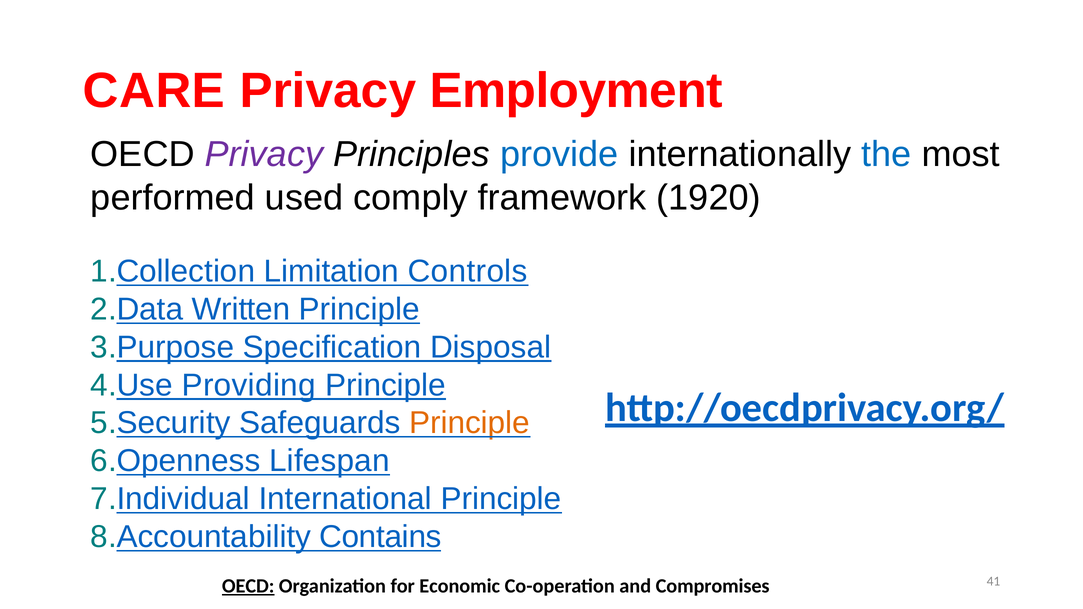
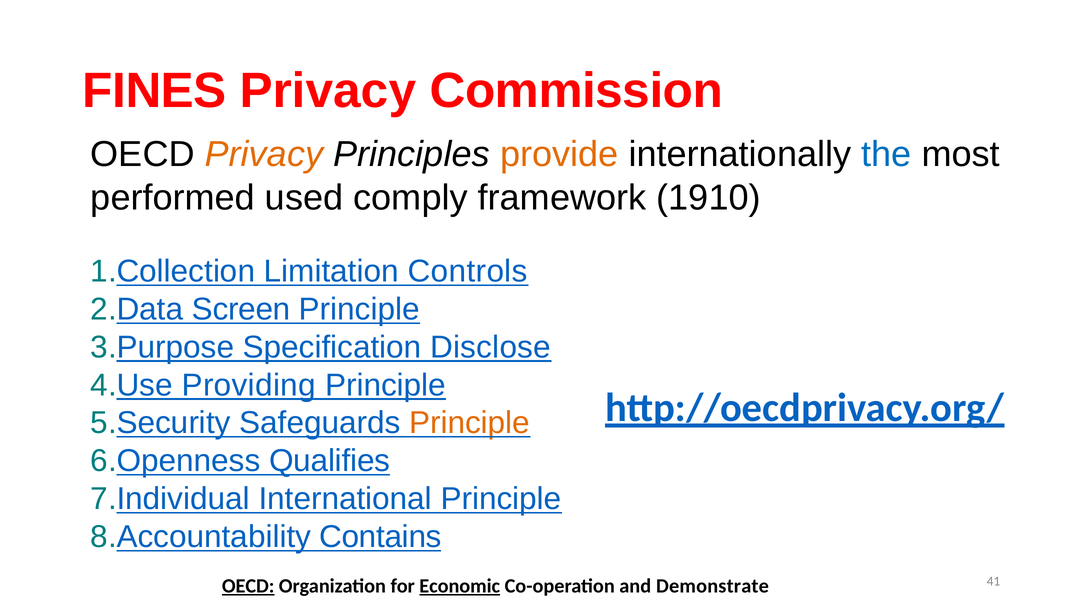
CARE: CARE -> FINES (154, 91)
Employment: Employment -> Commission (576, 91)
Privacy colour: purple -> orange (264, 155)
provide colour: blue -> orange (559, 155)
1920: 1920 -> 1910 (709, 198)
Written: Written -> Screen (241, 309)
Disposal: Disposal -> Disclose (491, 347)
Lifespan: Lifespan -> Qualifies (330, 461)
Economic underline: none -> present (460, 586)
Compromises: Compromises -> Demonstrate (712, 586)
